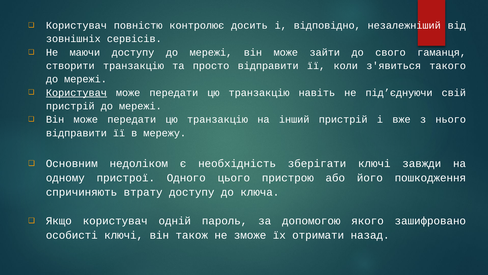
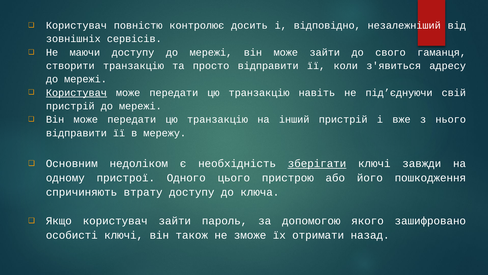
такого: такого -> адресу (448, 66)
зберігати underline: none -> present (317, 163)
користувач одній: одній -> зайти (175, 221)
